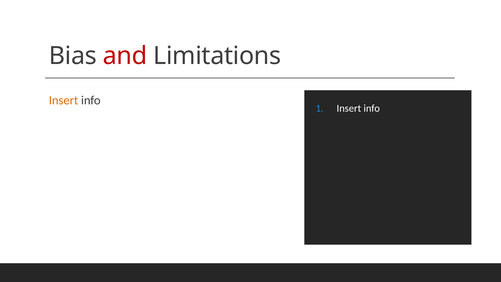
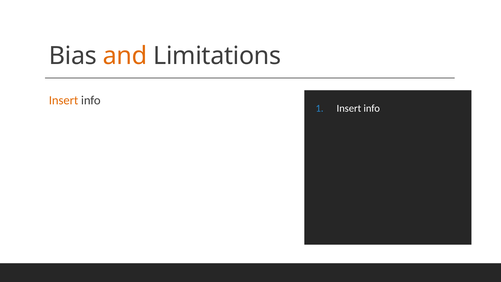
and colour: red -> orange (125, 56)
